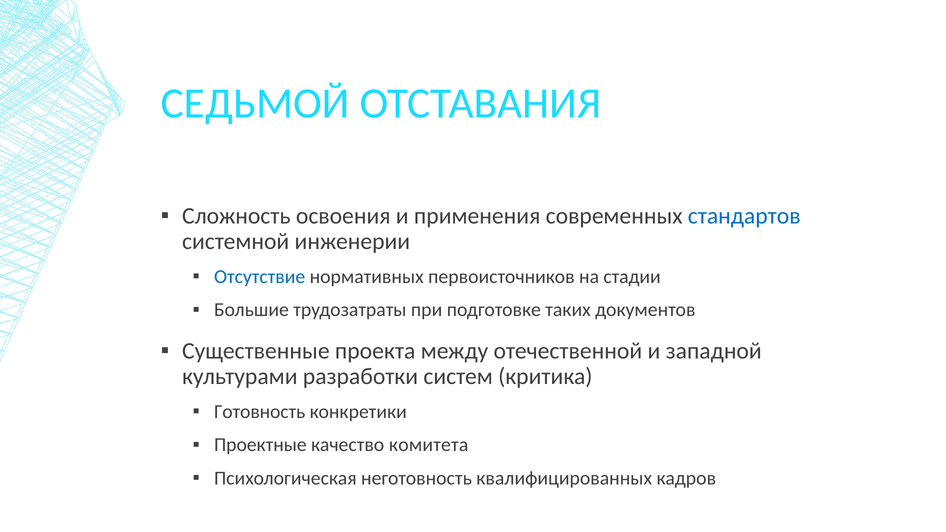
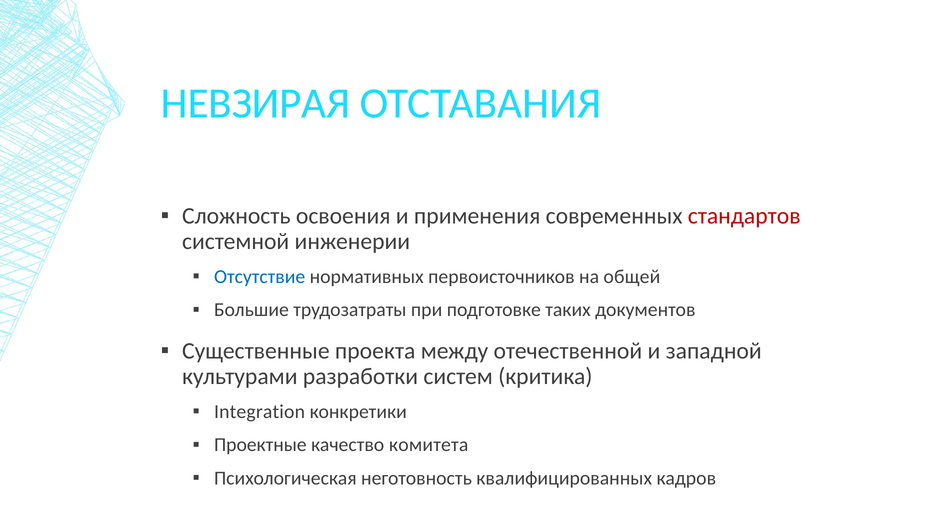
СЕДЬМОЙ: СЕДЬМОЙ -> НЕВЗИРАЯ (255, 103)
стандартов colour: blue -> red (744, 216)
стадии: стадии -> общей (632, 277)
Готовность: Готовность -> Integration (260, 412)
